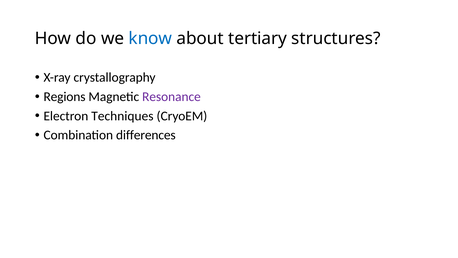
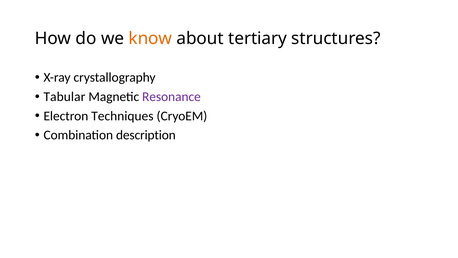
know colour: blue -> orange (150, 38)
Regions: Regions -> Tabular (64, 97)
differences: differences -> description (146, 135)
